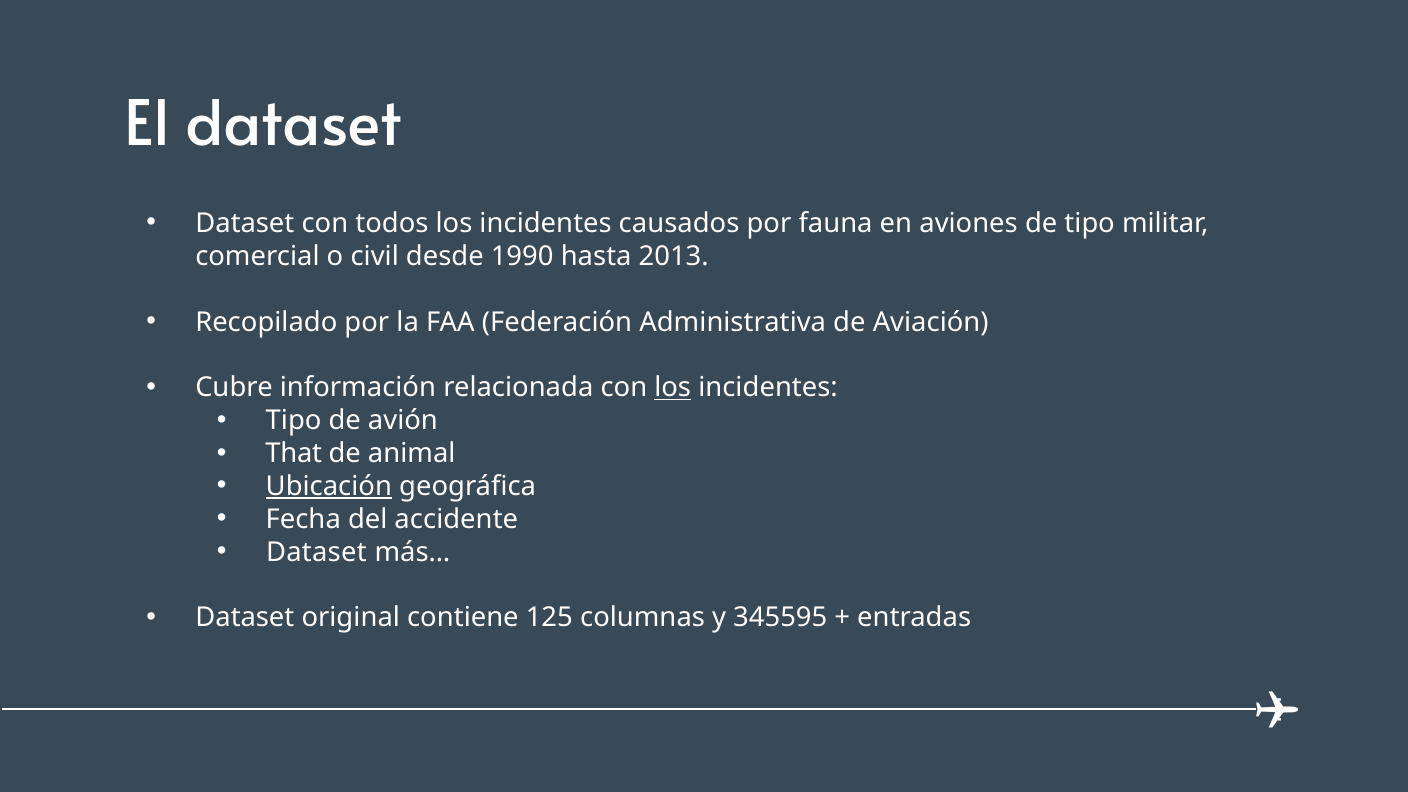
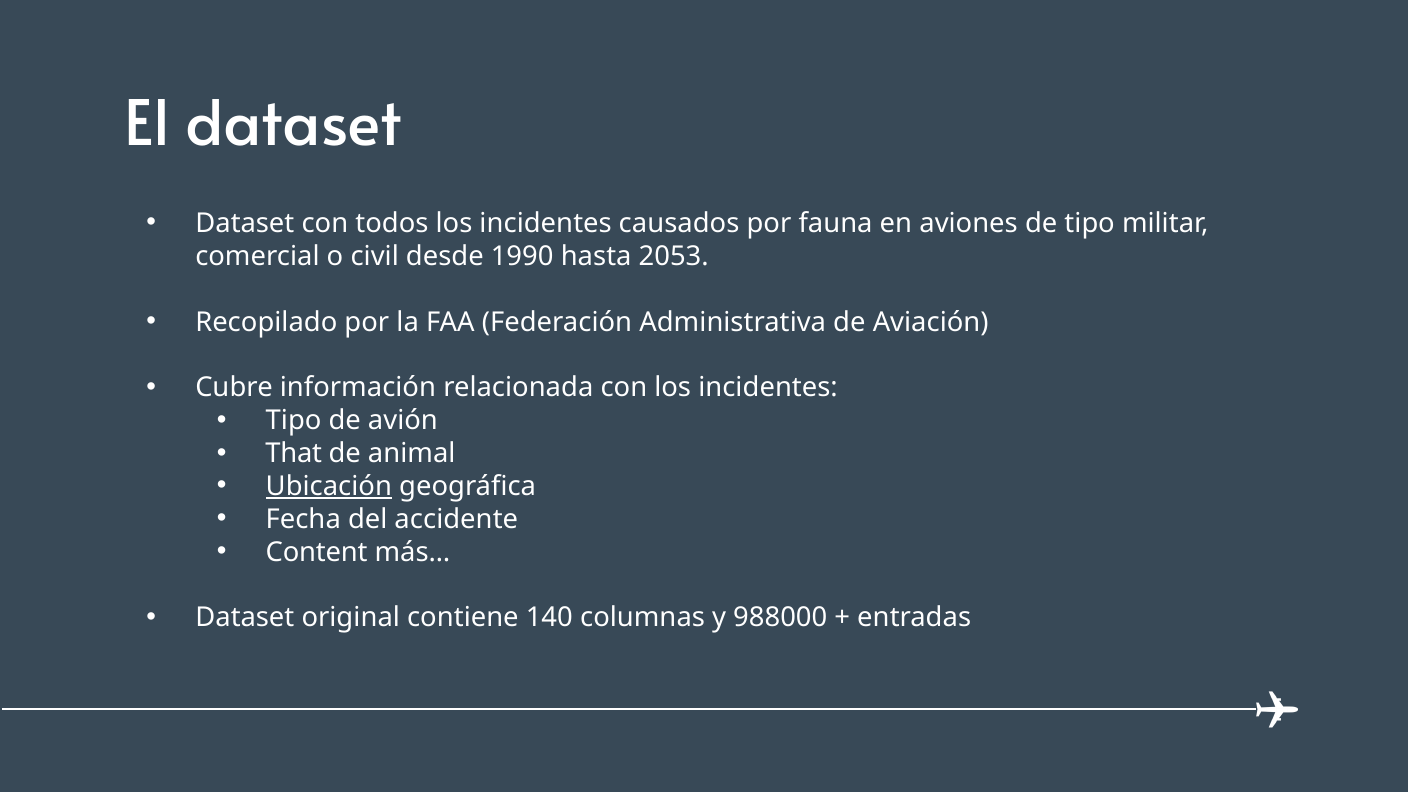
2013: 2013 -> 2053 (674, 256)
los underline: present -> none (673, 388)
Dataset: Dataset -> Content (317, 552)
125: 125 -> 140 (549, 618)
345595: 345595 -> 988000 (780, 618)
